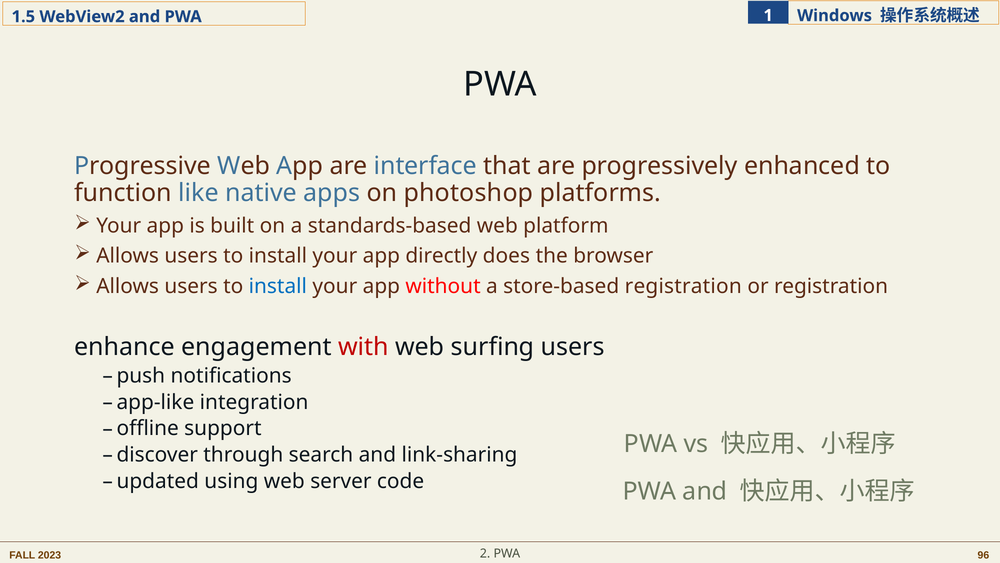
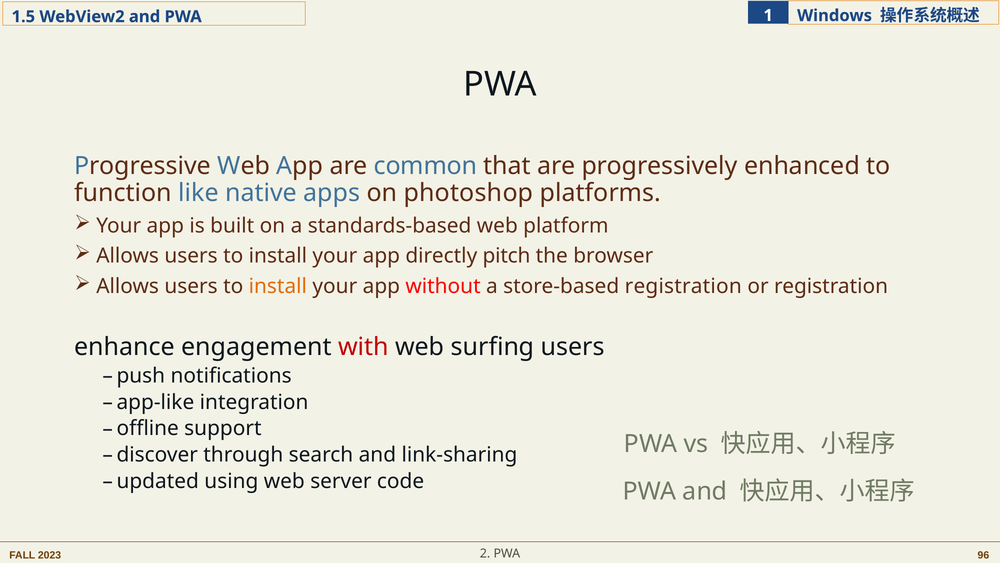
interface: interface -> common (425, 166)
does: does -> pitch (506, 256)
install colour: blue -> orange (278, 286)
